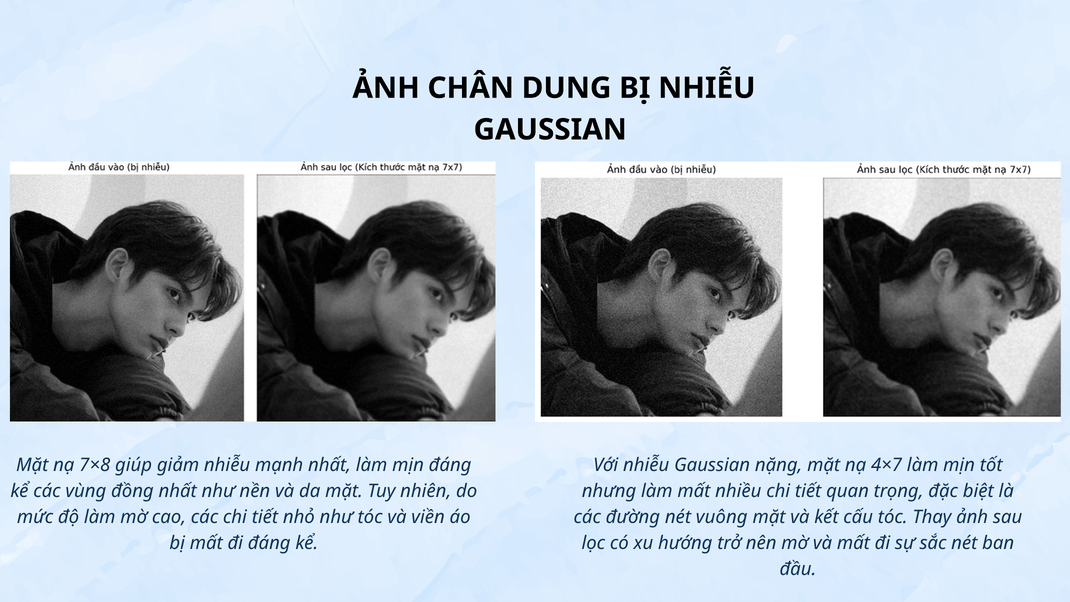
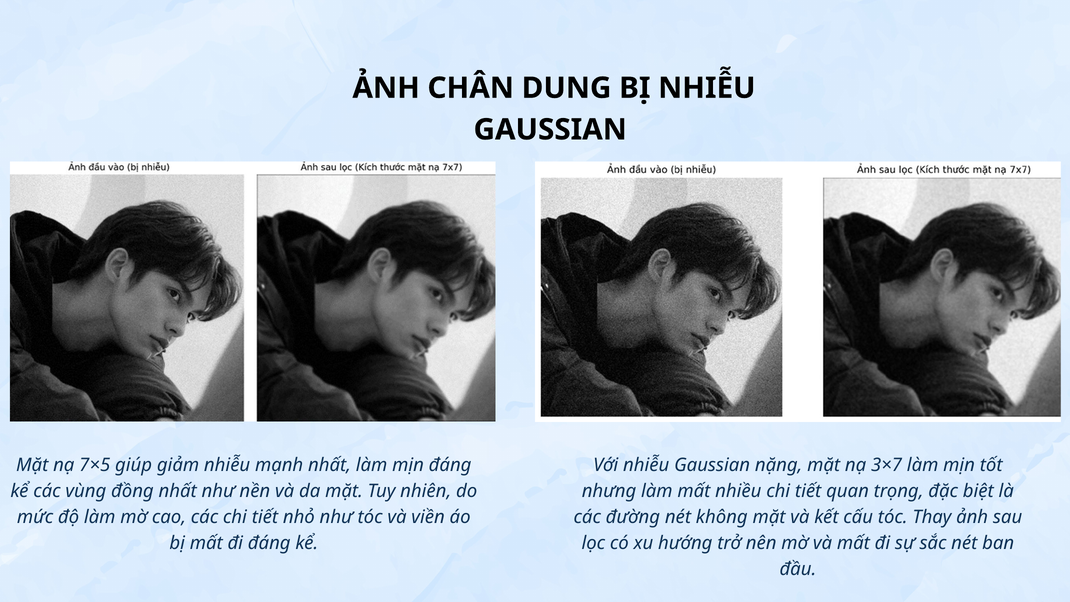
7×8: 7×8 -> 7×5 (95, 465)
4×7: 4×7 -> 3×7 (887, 465)
vuông: vuông -> không (722, 517)
